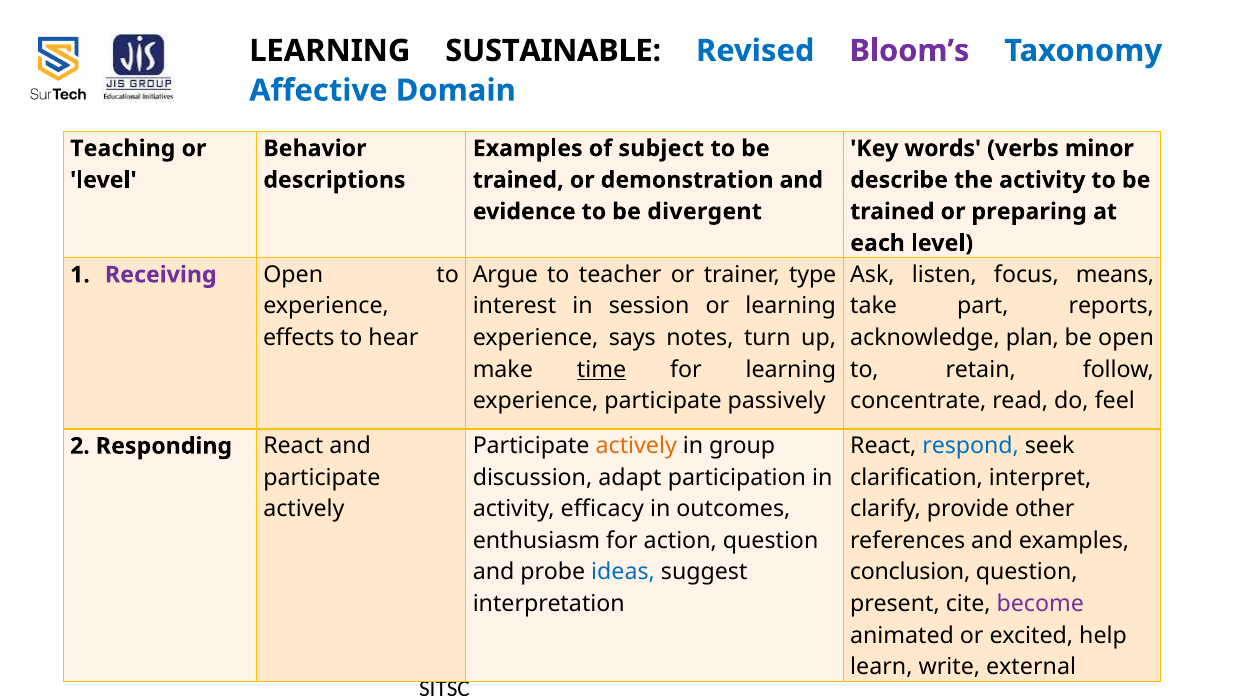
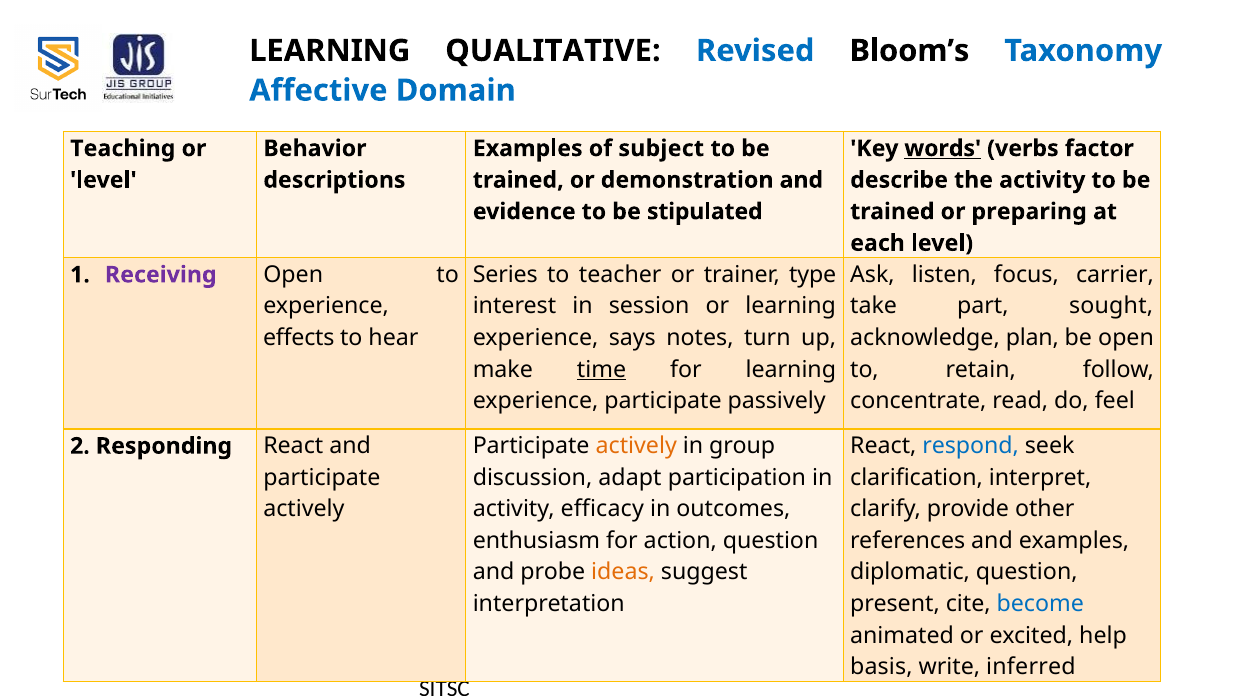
SUSTAINABLE: SUSTAINABLE -> QUALITATIVE (553, 51)
Bloom’s colour: purple -> black (909, 51)
words underline: none -> present (943, 149)
minor: minor -> factor (1099, 149)
divergent: divergent -> stipulated (705, 212)
Argue: Argue -> Series (505, 275)
means: means -> carrier (1115, 275)
reports: reports -> sought (1111, 306)
ideas colour: blue -> orange (623, 573)
conclusion: conclusion -> diplomatic (910, 573)
become colour: purple -> blue (1040, 604)
learn: learn -> basis (881, 667)
external: external -> inferred (1031, 667)
